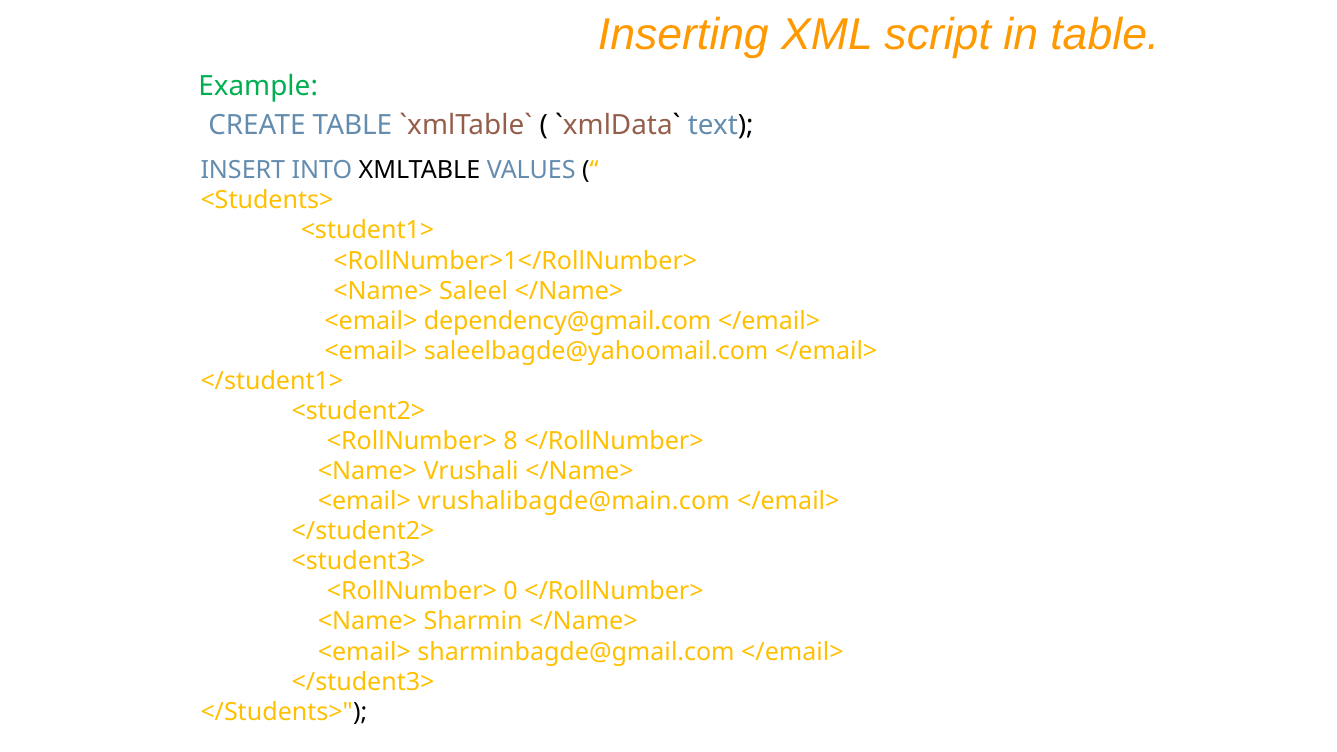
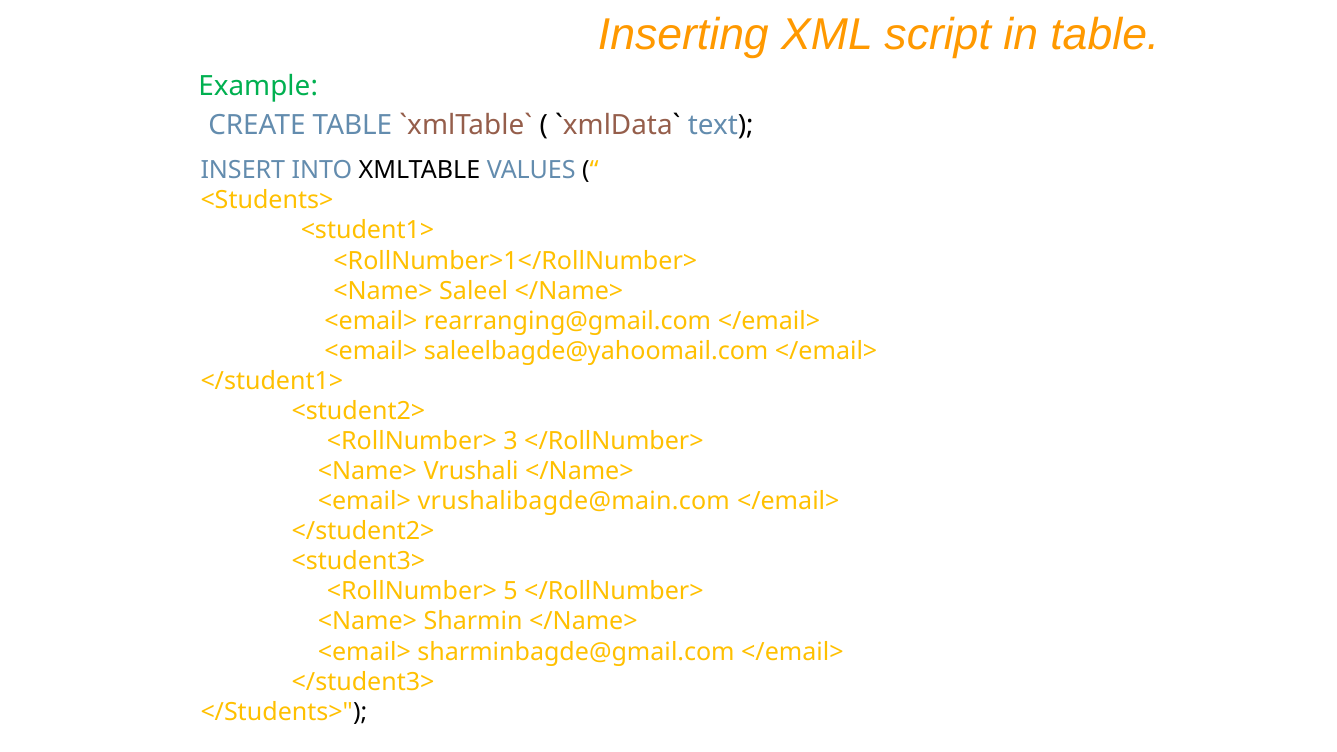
dependency@gmail.com: dependency@gmail.com -> rearranging@gmail.com (568, 321)
8: 8 -> 3 (511, 441)
0: 0 -> 5 (511, 592)
